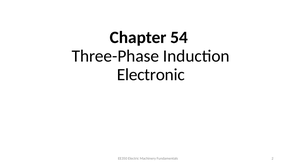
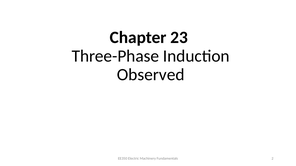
54: 54 -> 23 (179, 38)
Electronic: Electronic -> Observed (151, 75)
